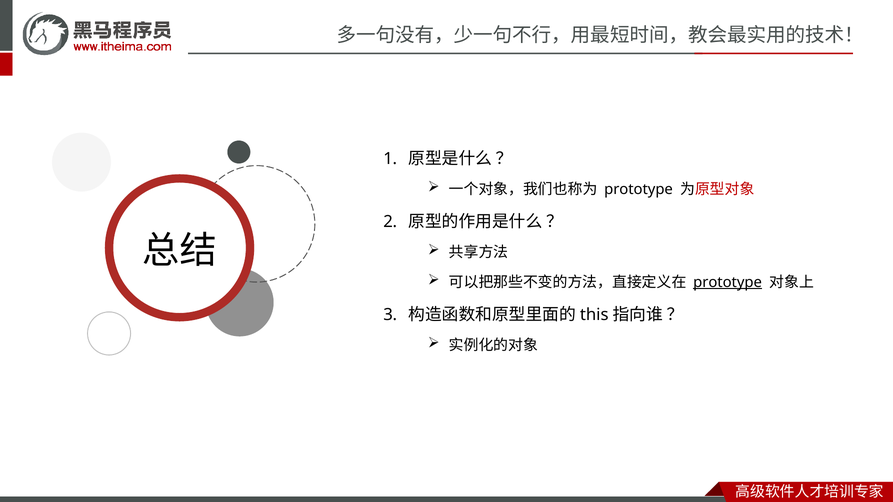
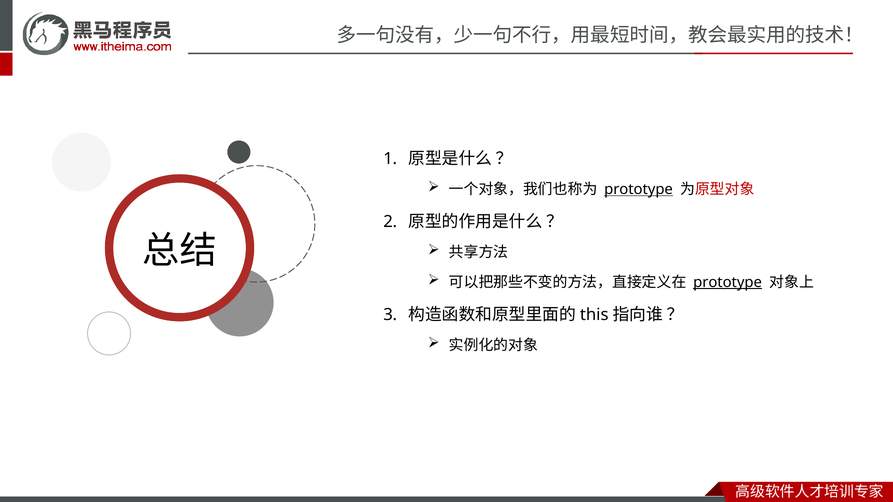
prototype underline: none -> present (639, 189)
